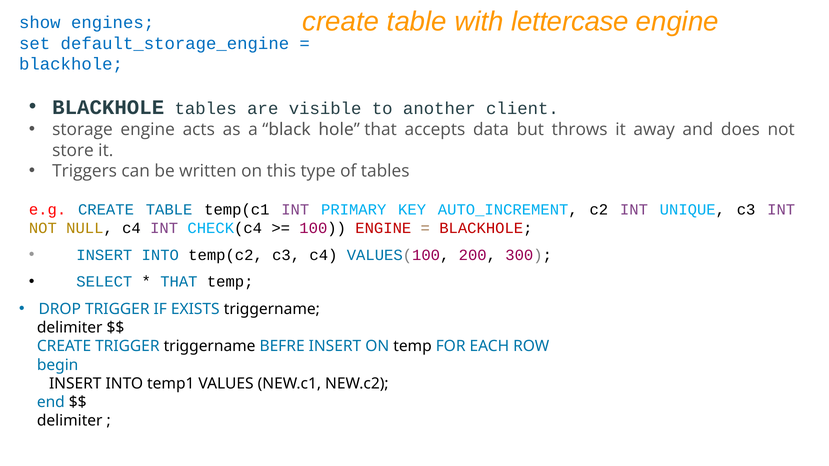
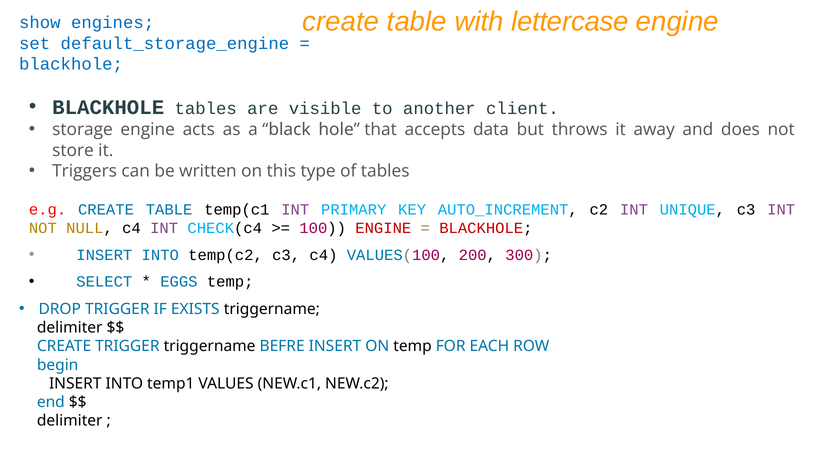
THAT: THAT -> EGGS (179, 282)
